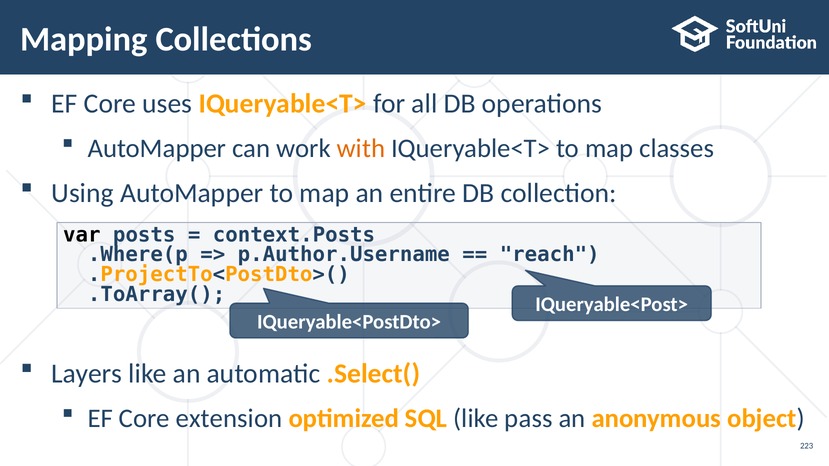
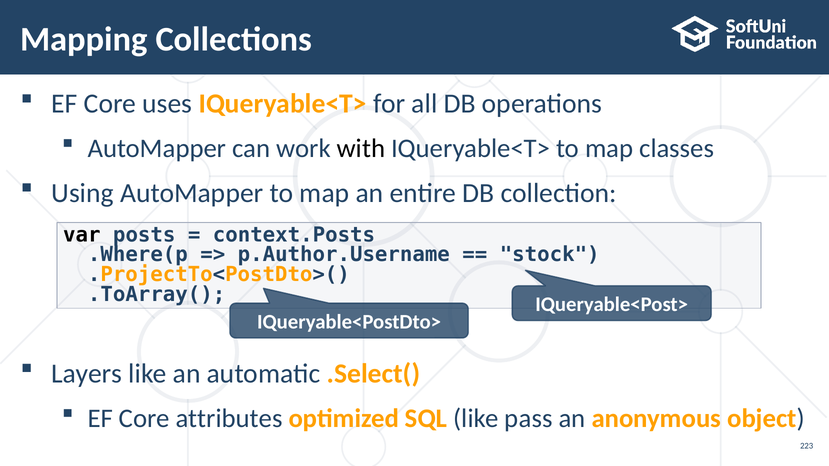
with colour: orange -> black (361, 149)
reach: reach -> stock (550, 255)
extension: extension -> attributes (229, 419)
